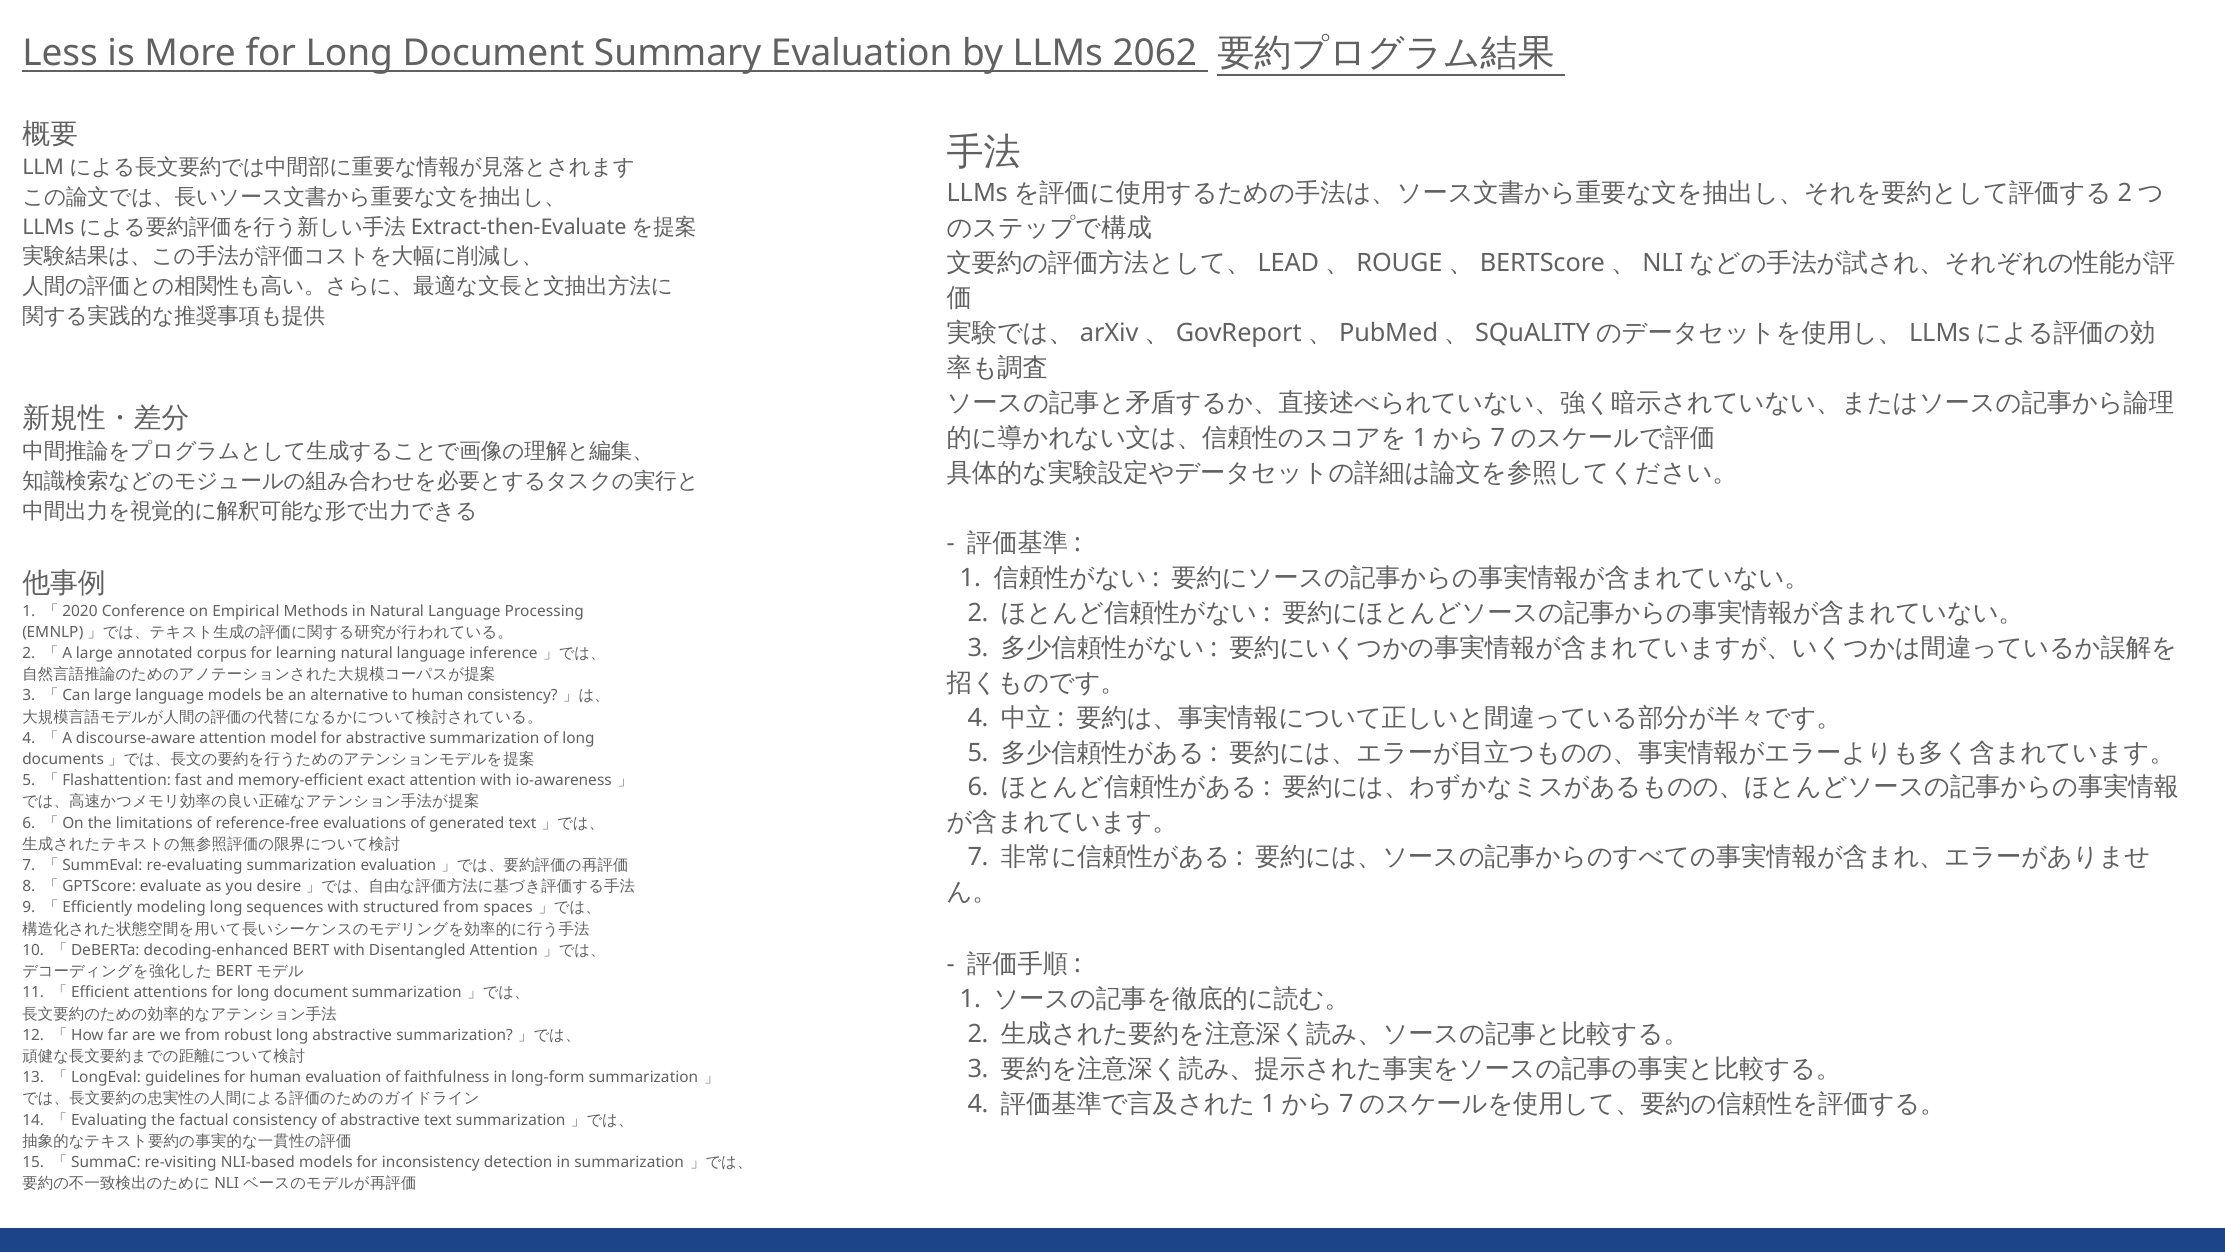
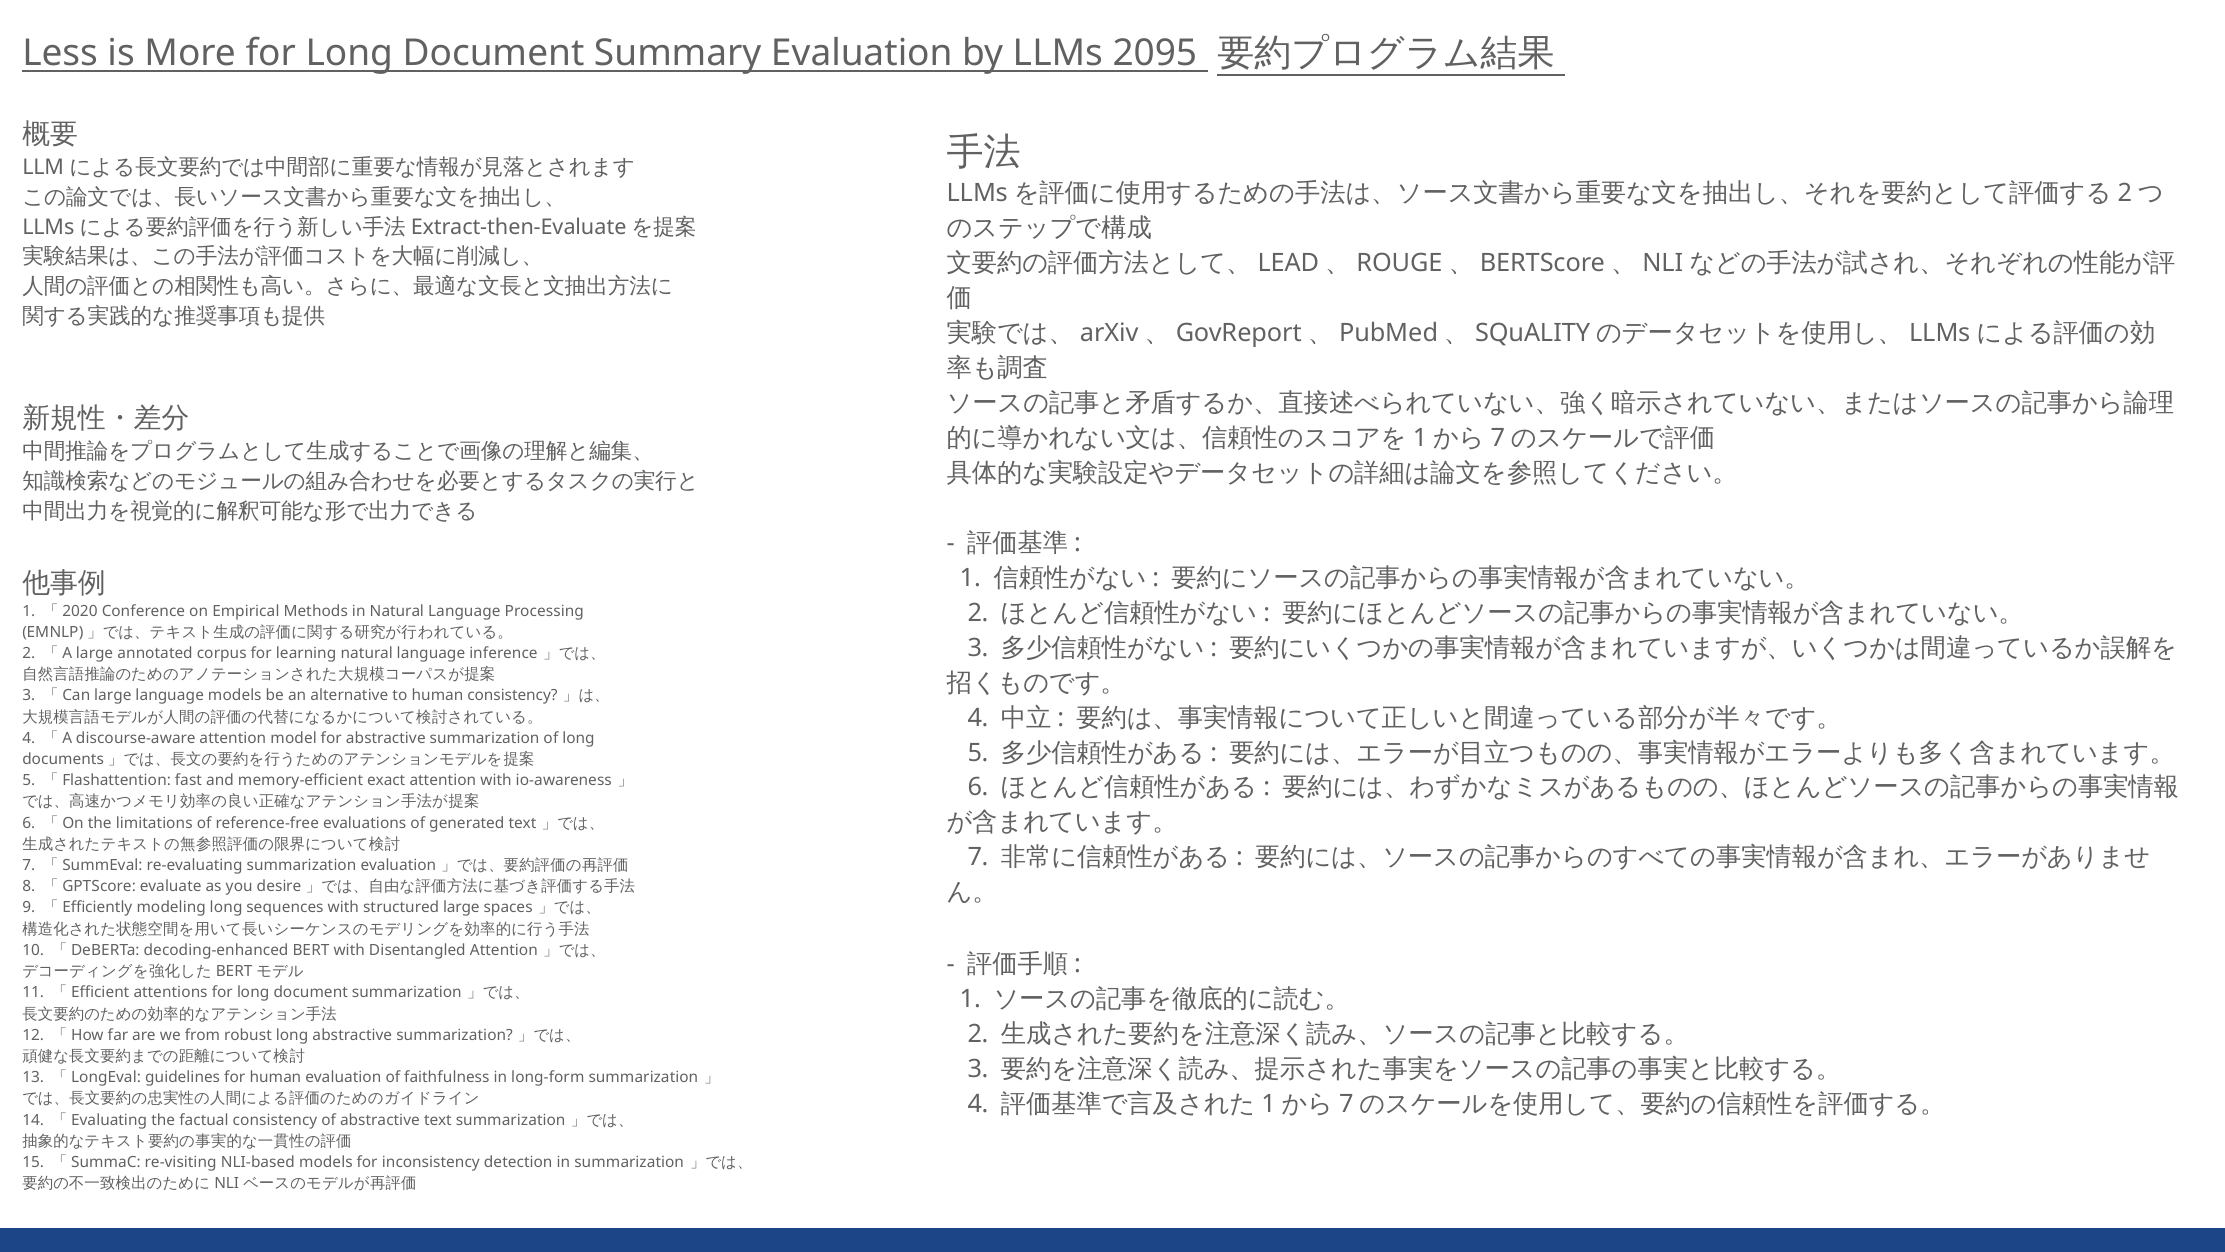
2062: 2062 -> 2095 (1155, 54)
structured from: from -> large (461, 908)
